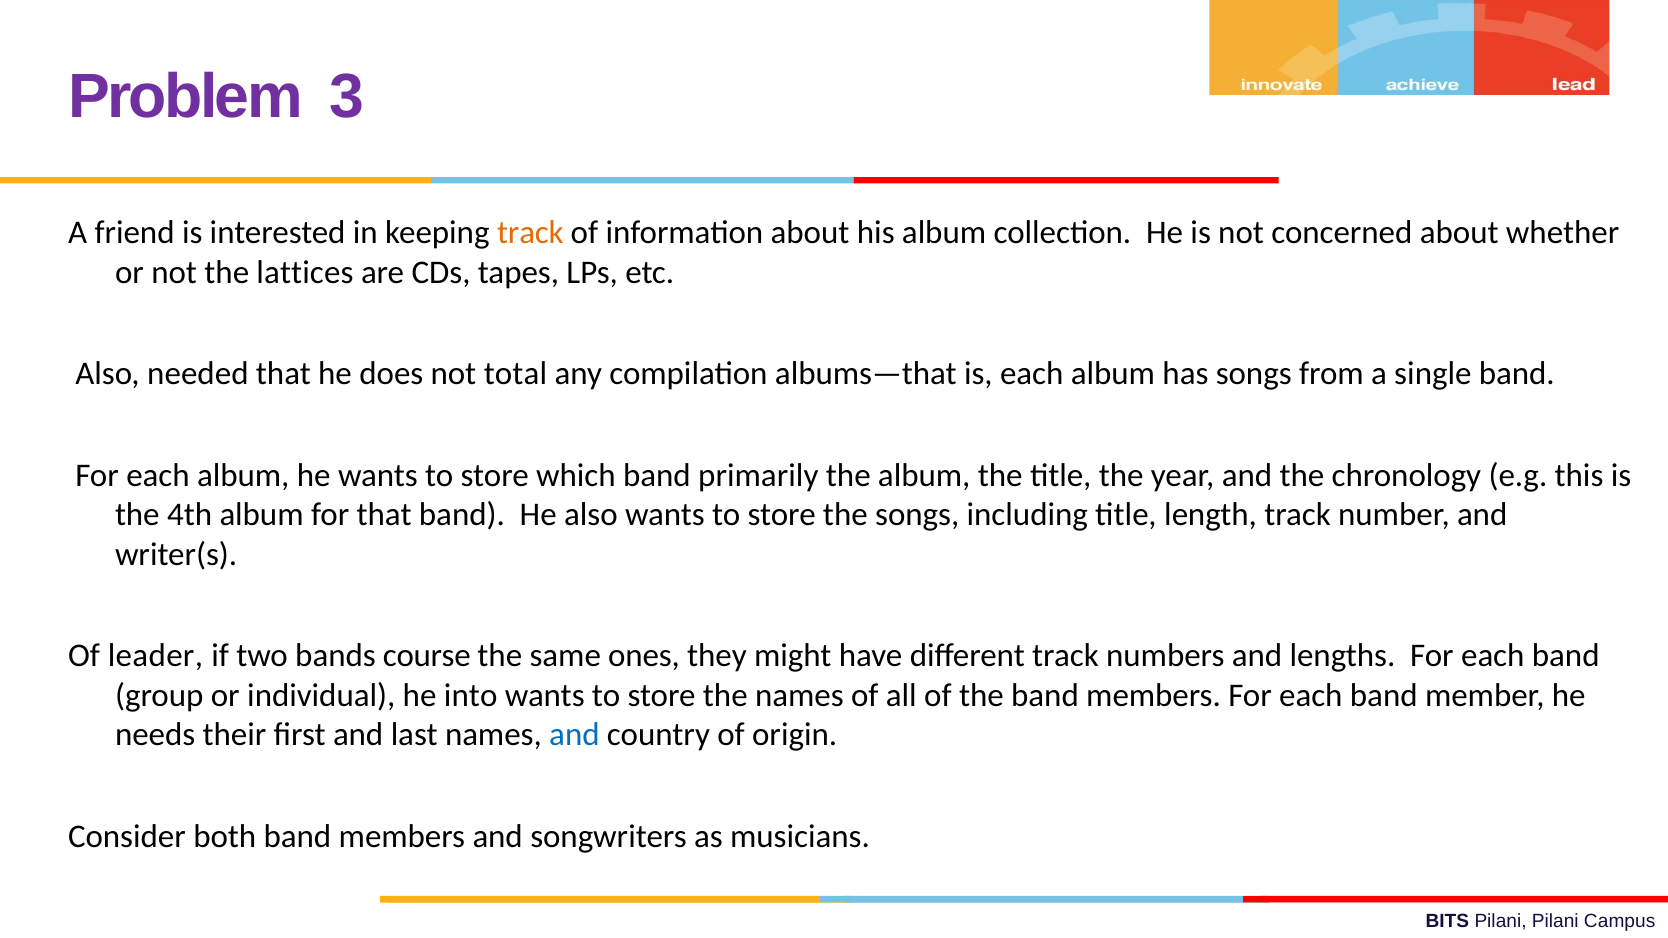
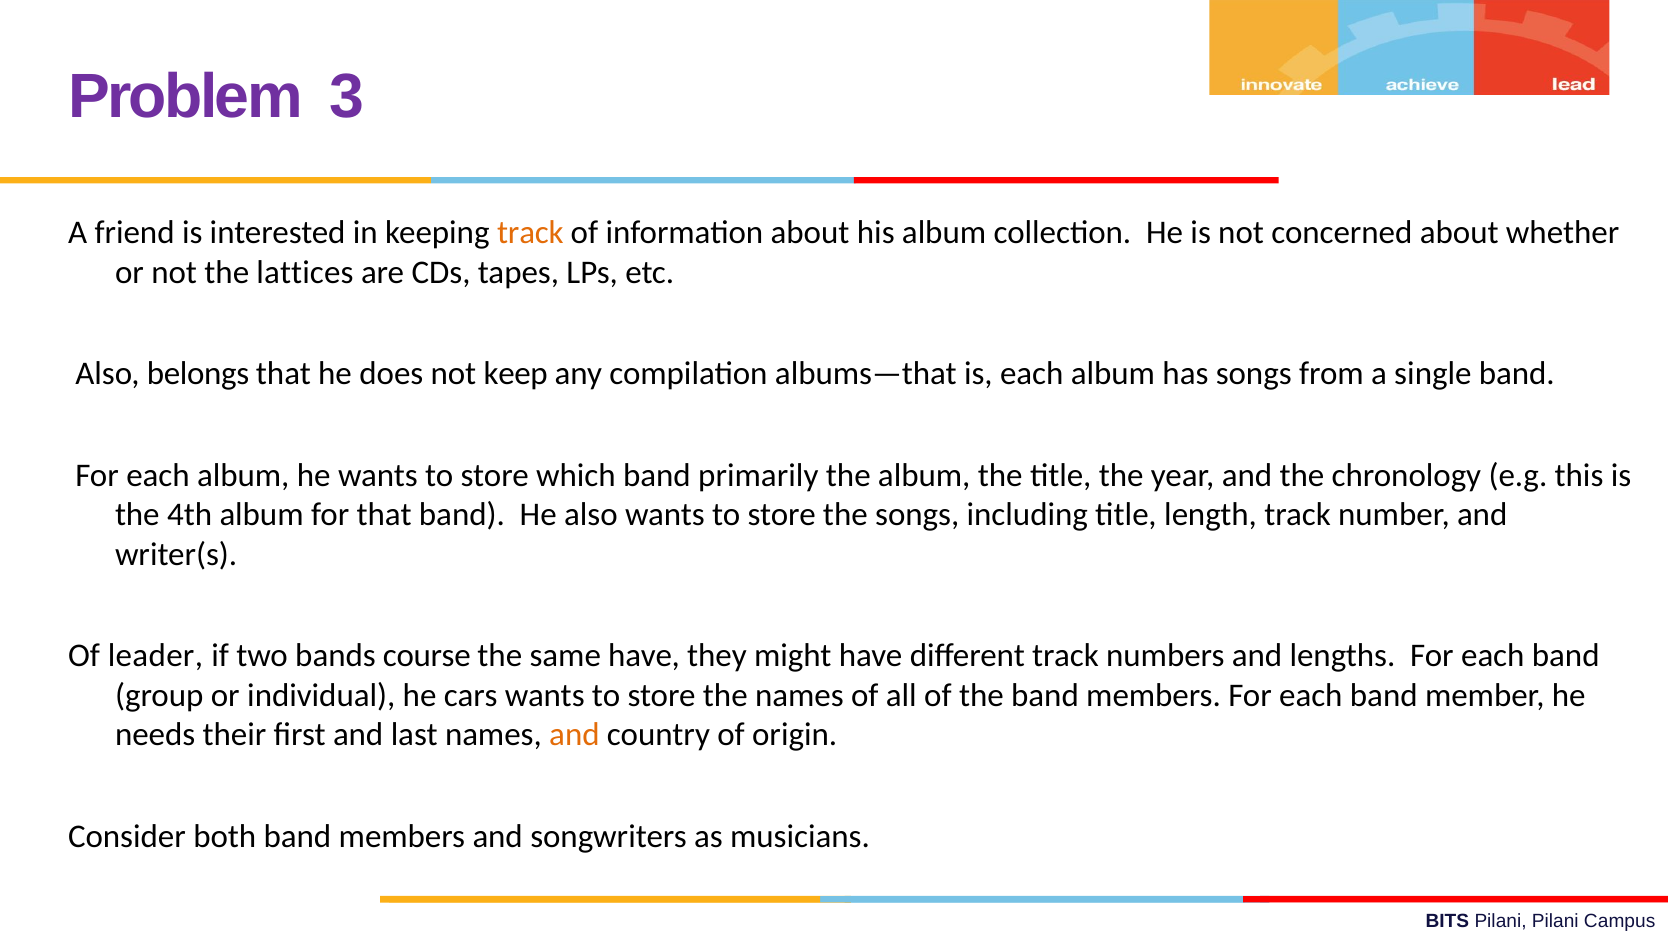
needed: needed -> belongs (198, 374)
total: total -> keep (516, 374)
same ones: ones -> have (644, 656)
into: into -> cars (471, 696)
and colour: blue -> orange (574, 735)
